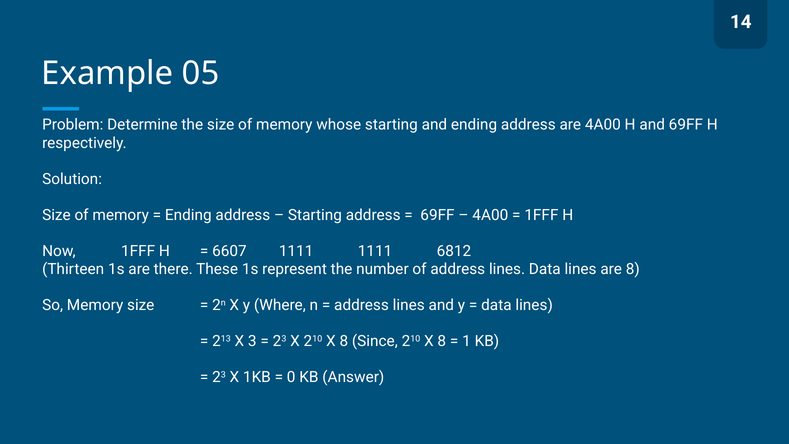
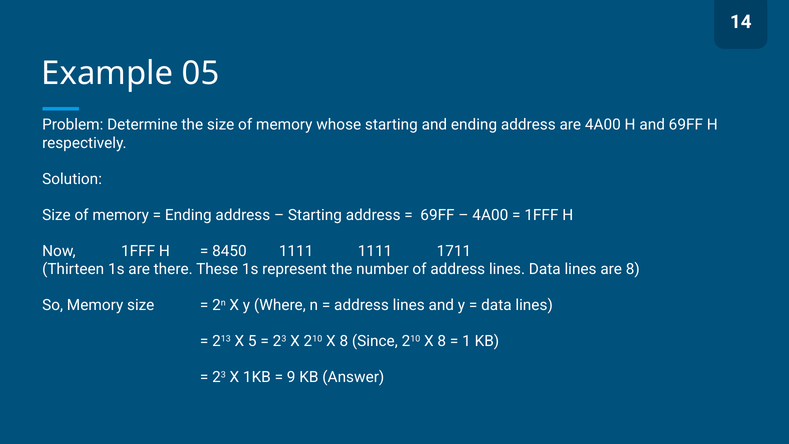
6607: 6607 -> 8450 (229, 251)
6812: 6812 -> 1711 (454, 251)
3: 3 -> 5 (252, 341)
0: 0 -> 9 (291, 377)
